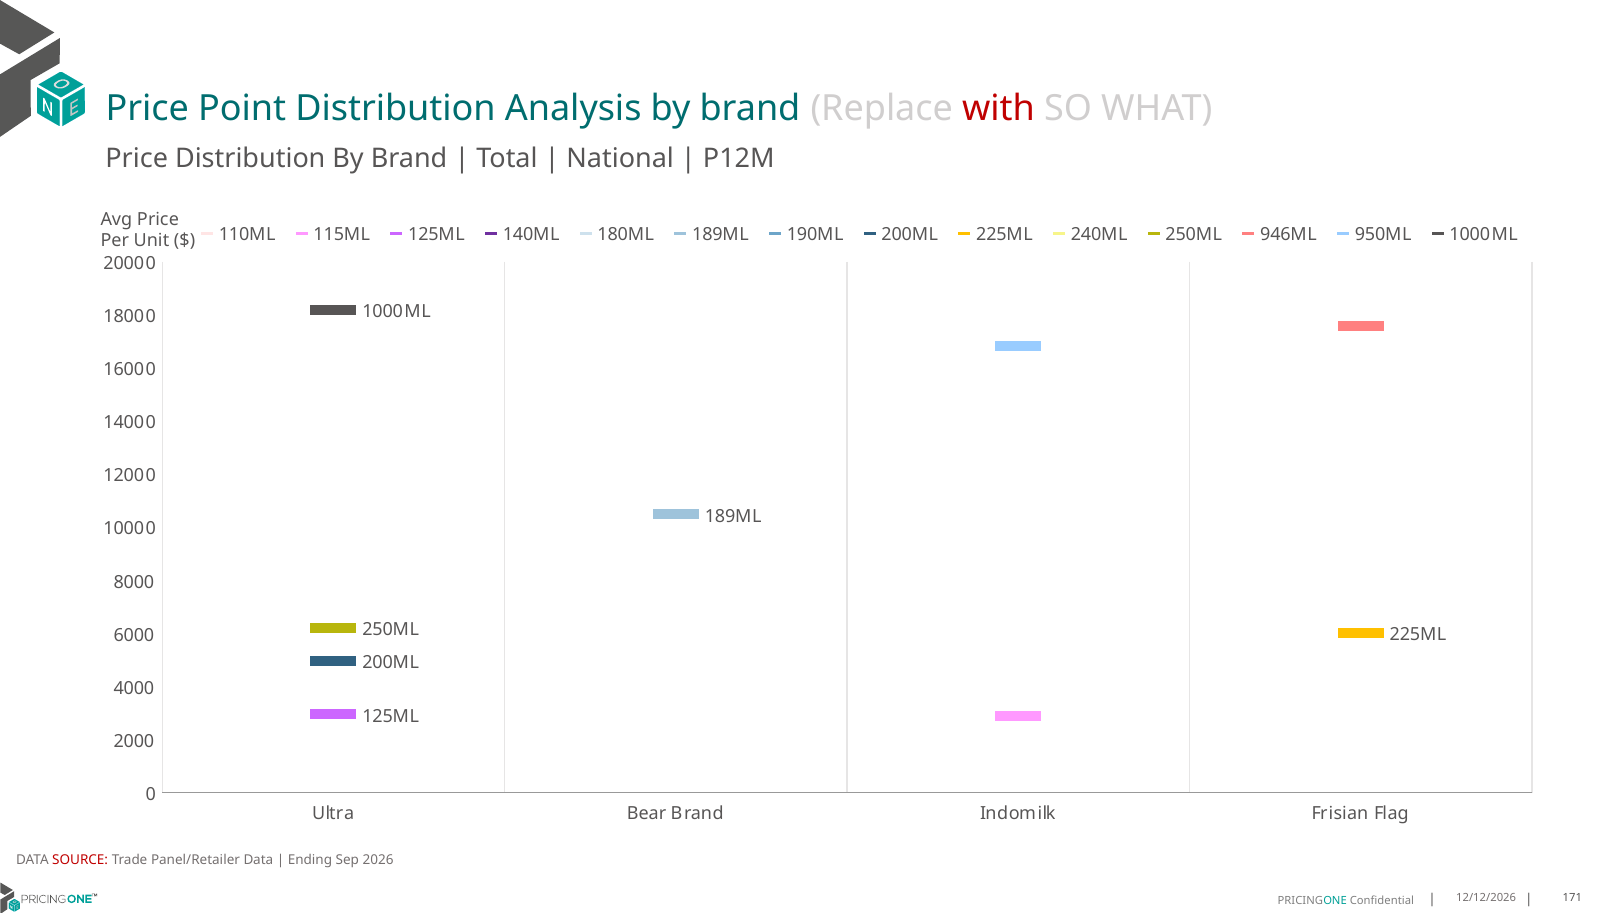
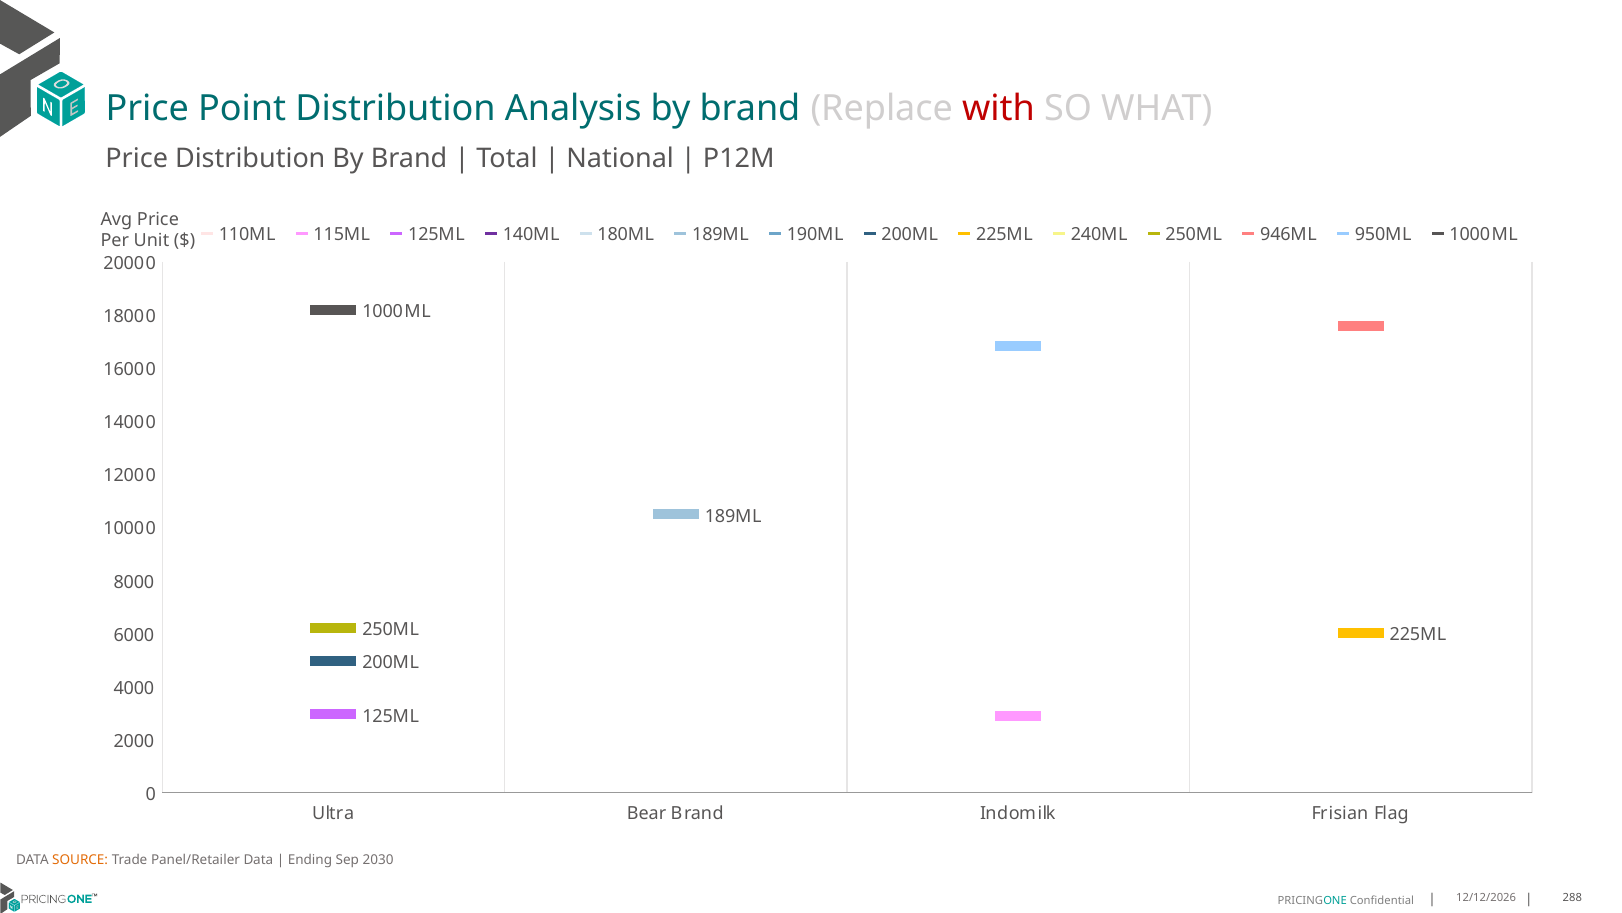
SOURCE colour: red -> orange (80, 859)
2026: 2026 -> 2030 (378, 859)
171: 171 -> 288 (1572, 897)
